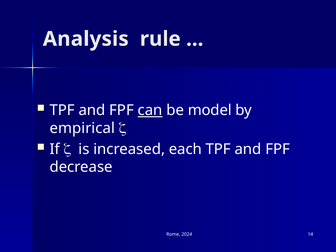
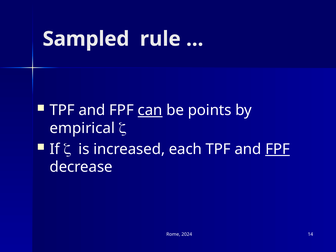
Analysis: Analysis -> Sampled (86, 39)
model: model -> points (210, 110)
FPF underline: none -> present (278, 149)
